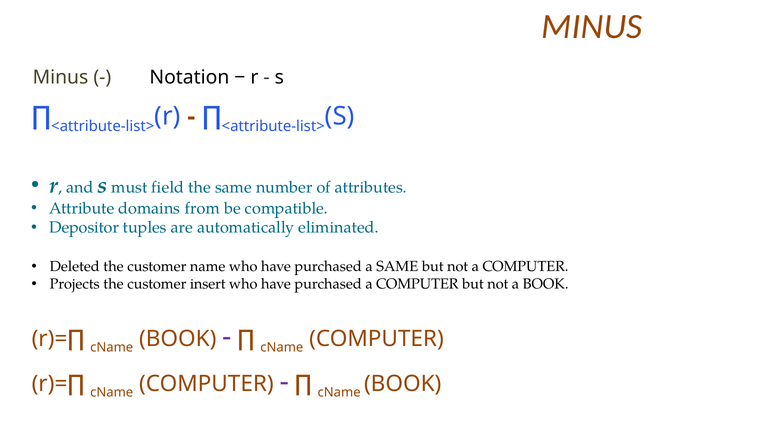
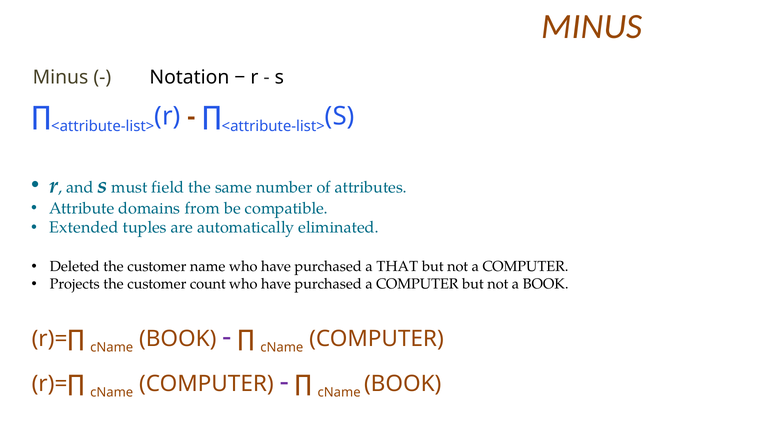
Depositor: Depositor -> Extended (84, 227)
a SAME: SAME -> THAT (397, 266)
insert: insert -> count (208, 284)
